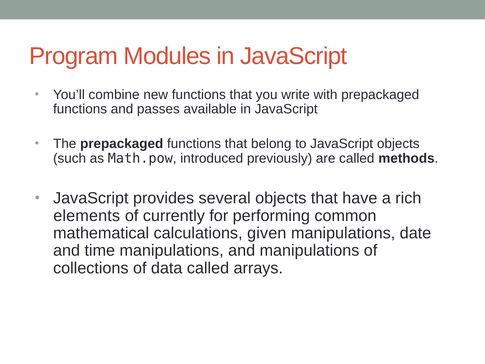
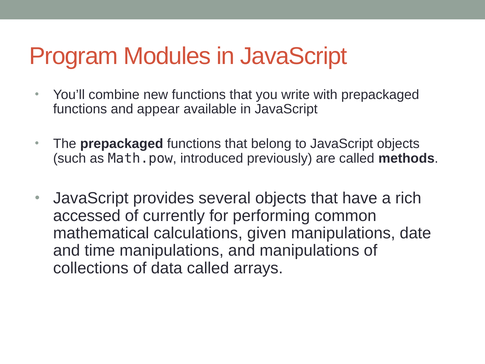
passes: passes -> appear (158, 109)
elements: elements -> accessed (87, 216)
